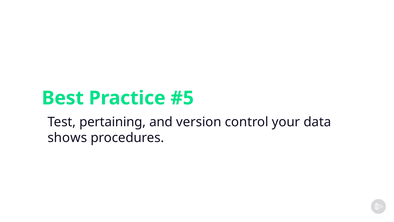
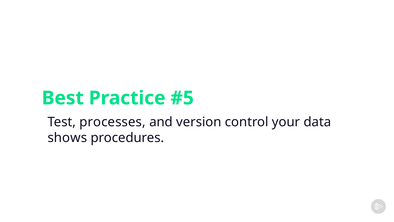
pertaining: pertaining -> processes (113, 122)
